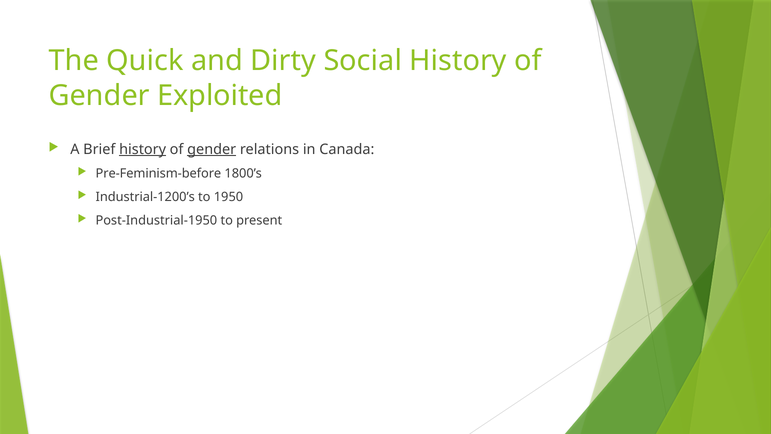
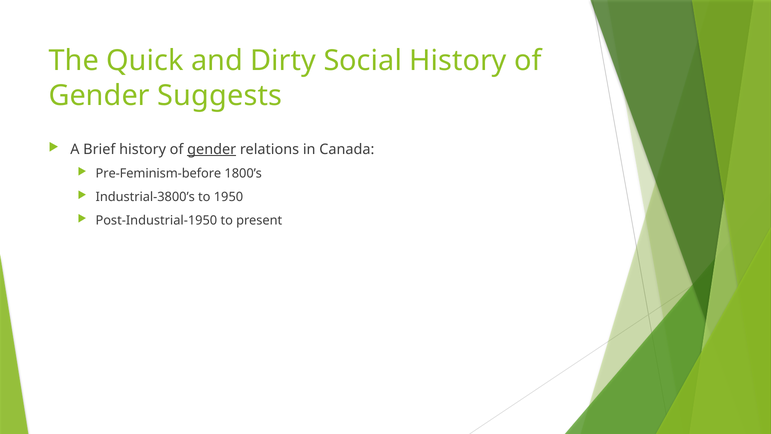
Exploited: Exploited -> Suggests (220, 95)
history underline: present -> none (143, 149)
Industrial-1200’s: Industrial-1200’s -> Industrial-3800’s (145, 197)
